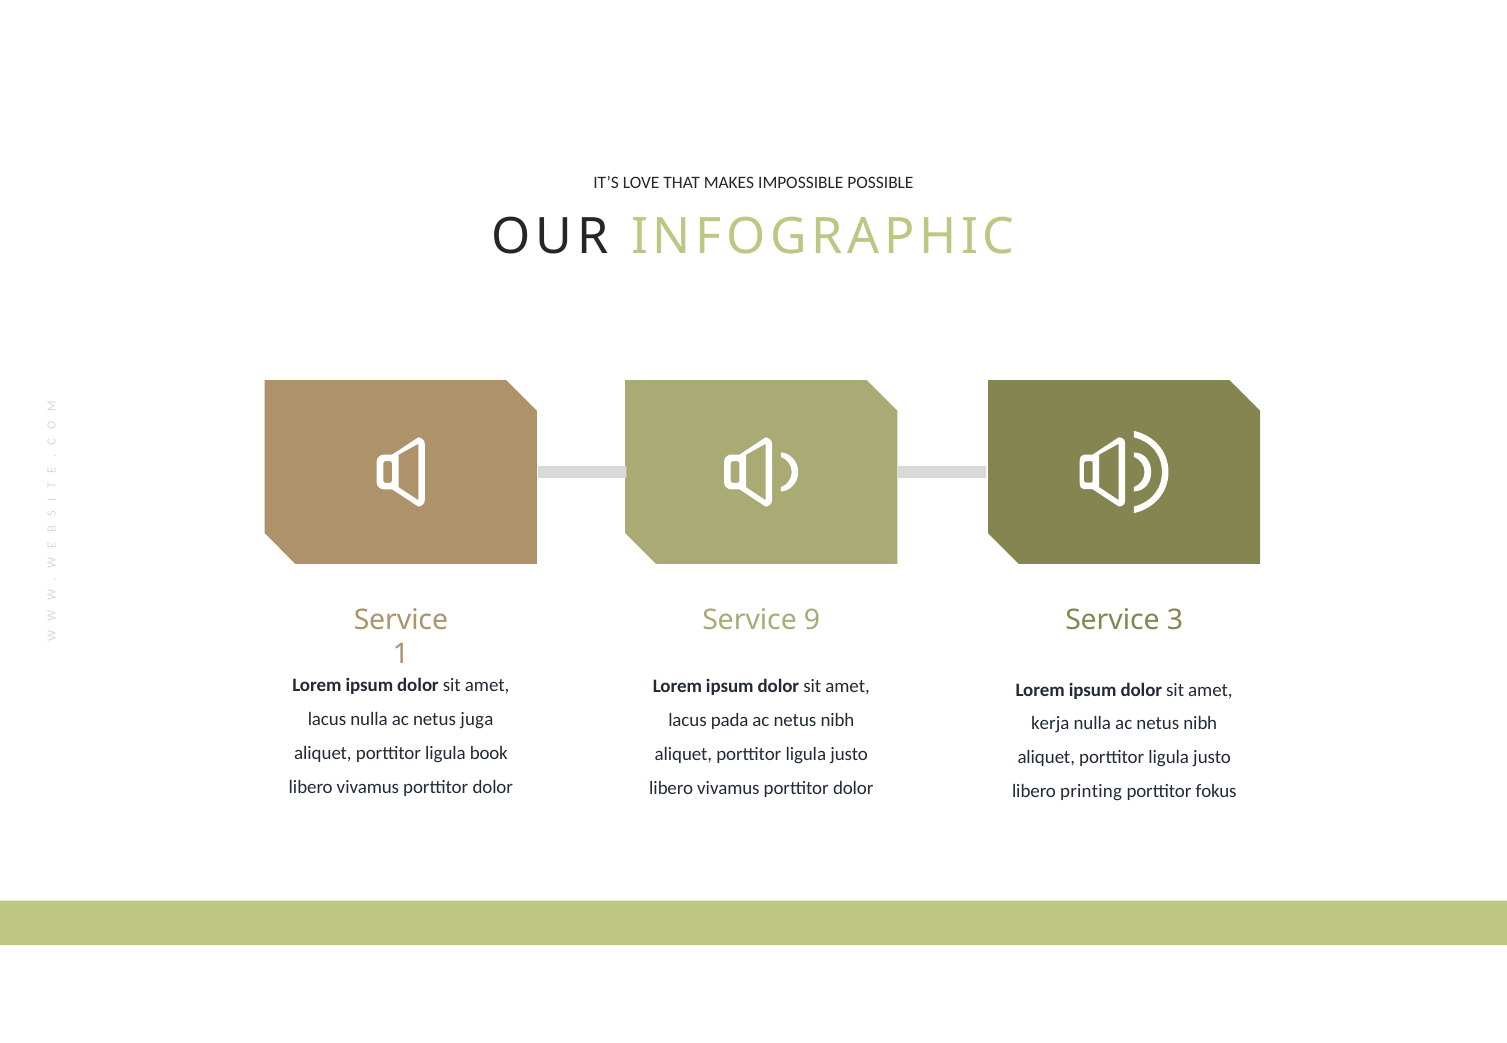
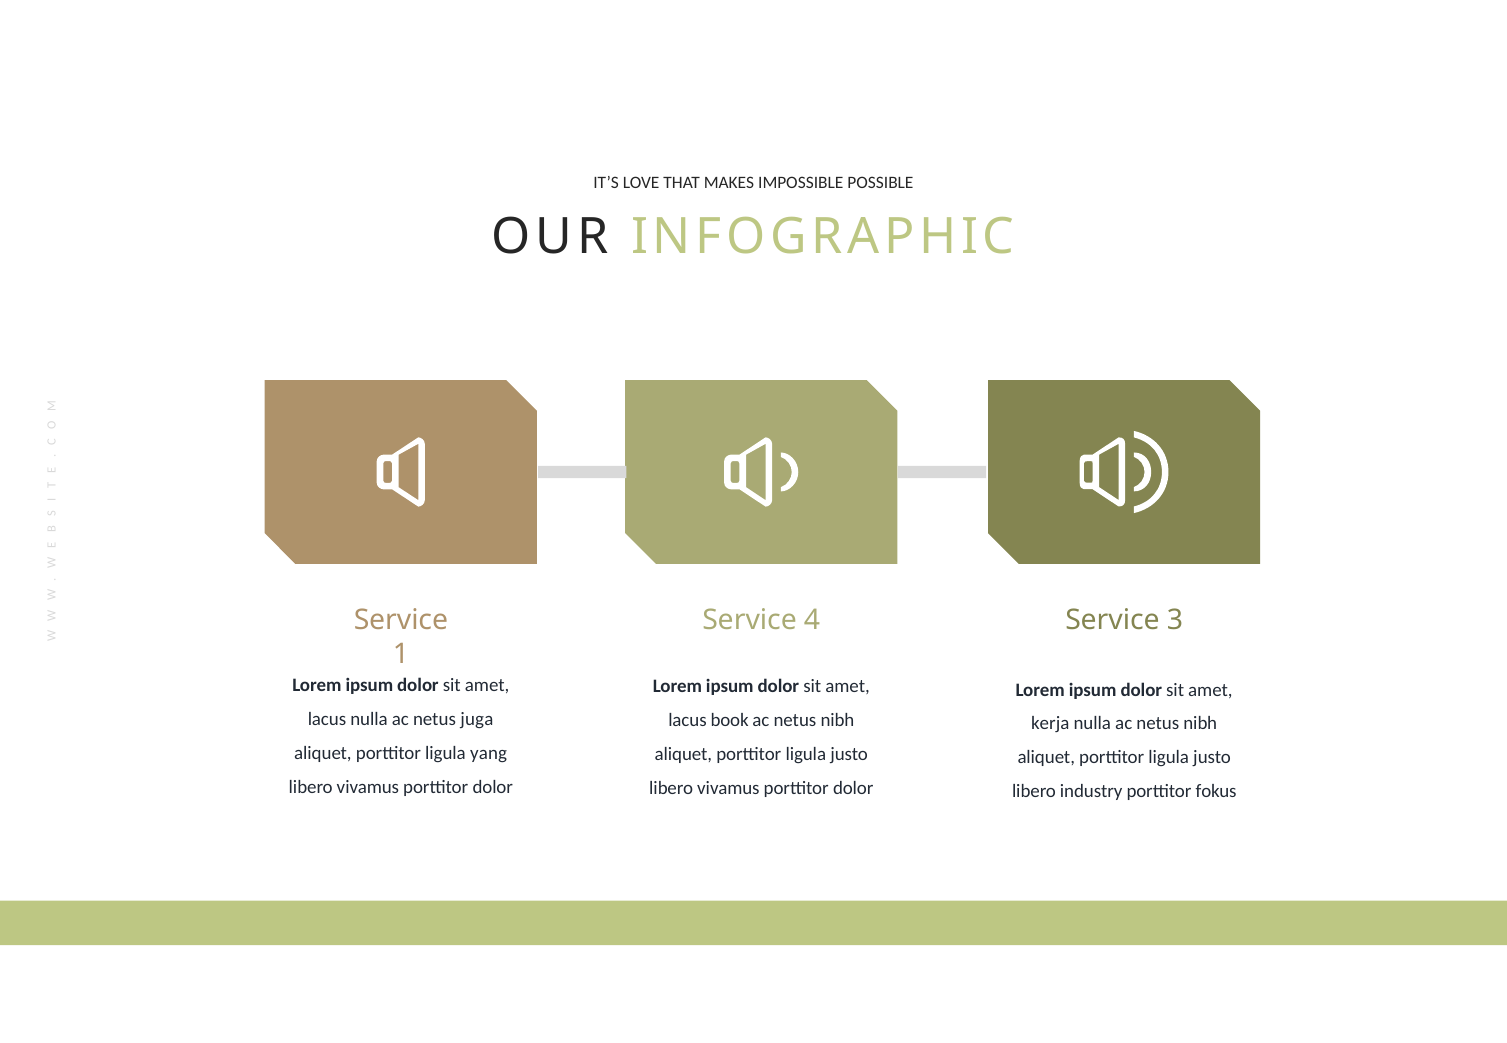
9: 9 -> 4 (812, 620)
pada: pada -> book (730, 720)
book: book -> yang (489, 753)
printing: printing -> industry (1091, 792)
